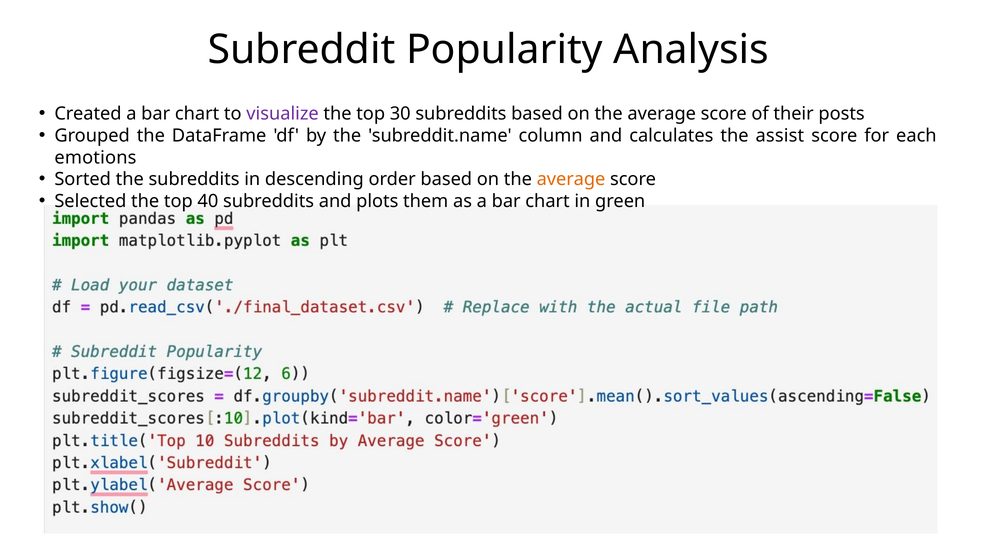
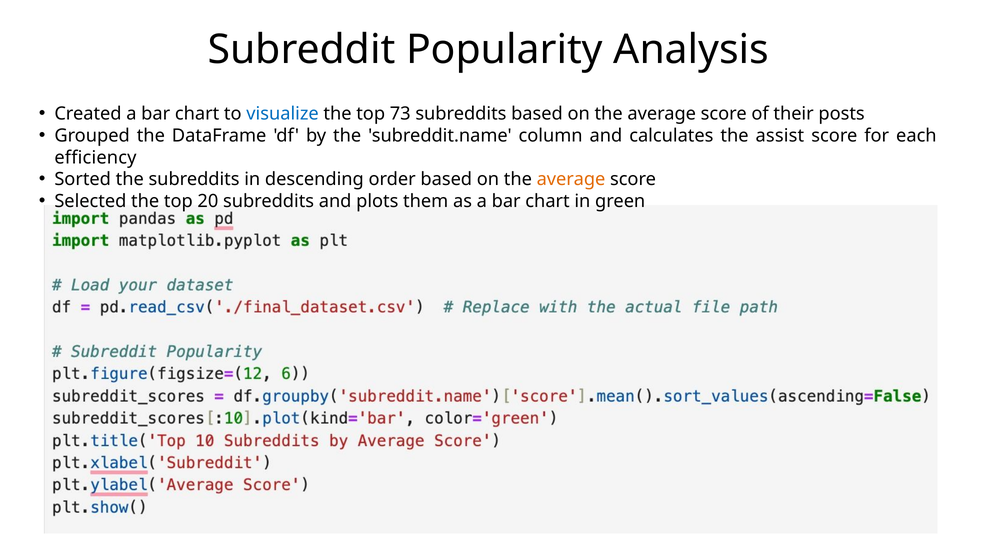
visualize colour: purple -> blue (283, 114)
30: 30 -> 73 (400, 114)
emotions: emotions -> efficiency (95, 158)
40: 40 -> 20 (208, 201)
